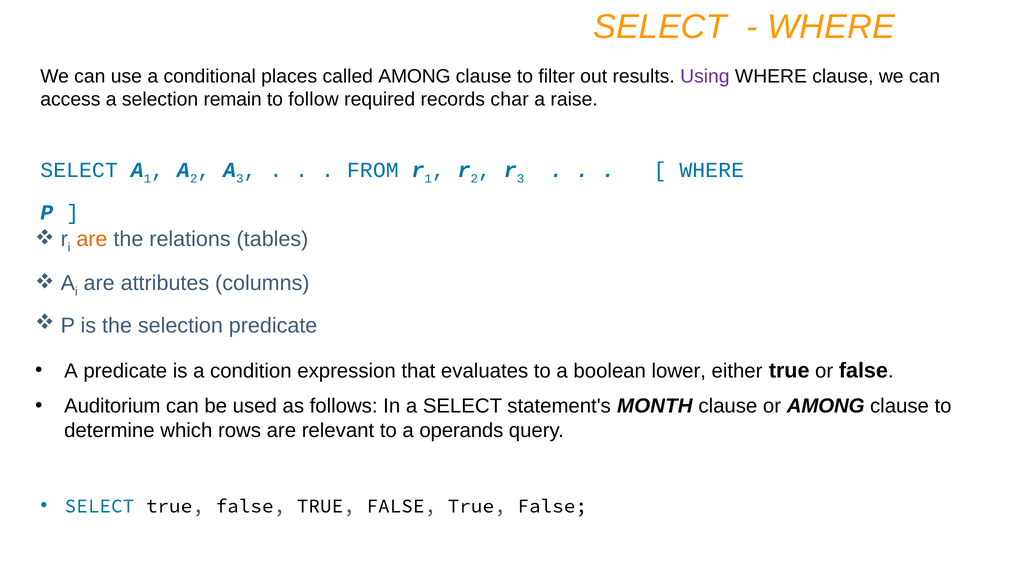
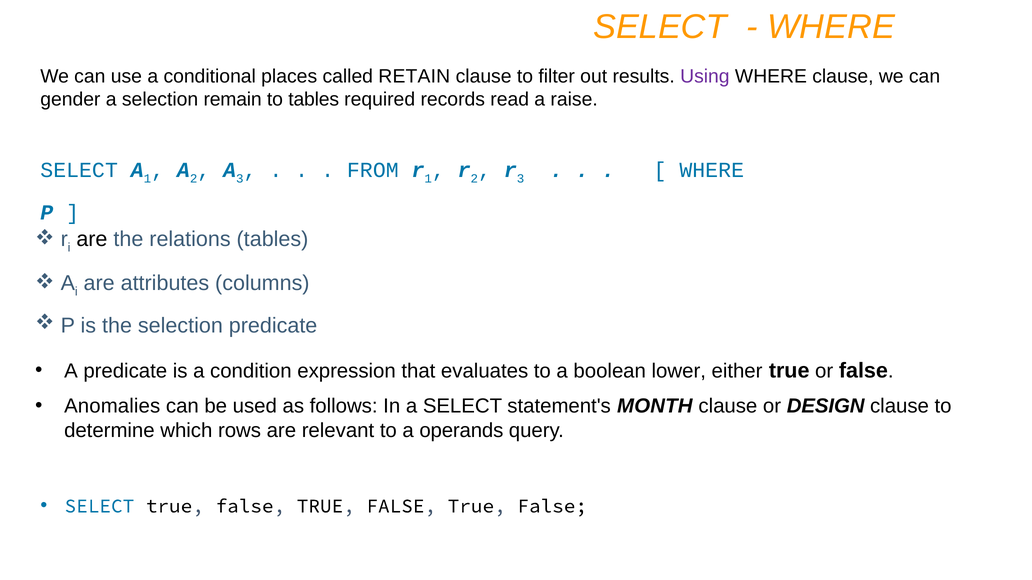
called AMONG: AMONG -> RETAIN (414, 76)
access: access -> gender (70, 99)
to follow: follow -> tables (314, 99)
char: char -> read (510, 99)
are colour: orange -> black (92, 239)
Auditorium: Auditorium -> Anomalies (112, 406)
or AMONG: AMONG -> DESIGN (826, 406)
